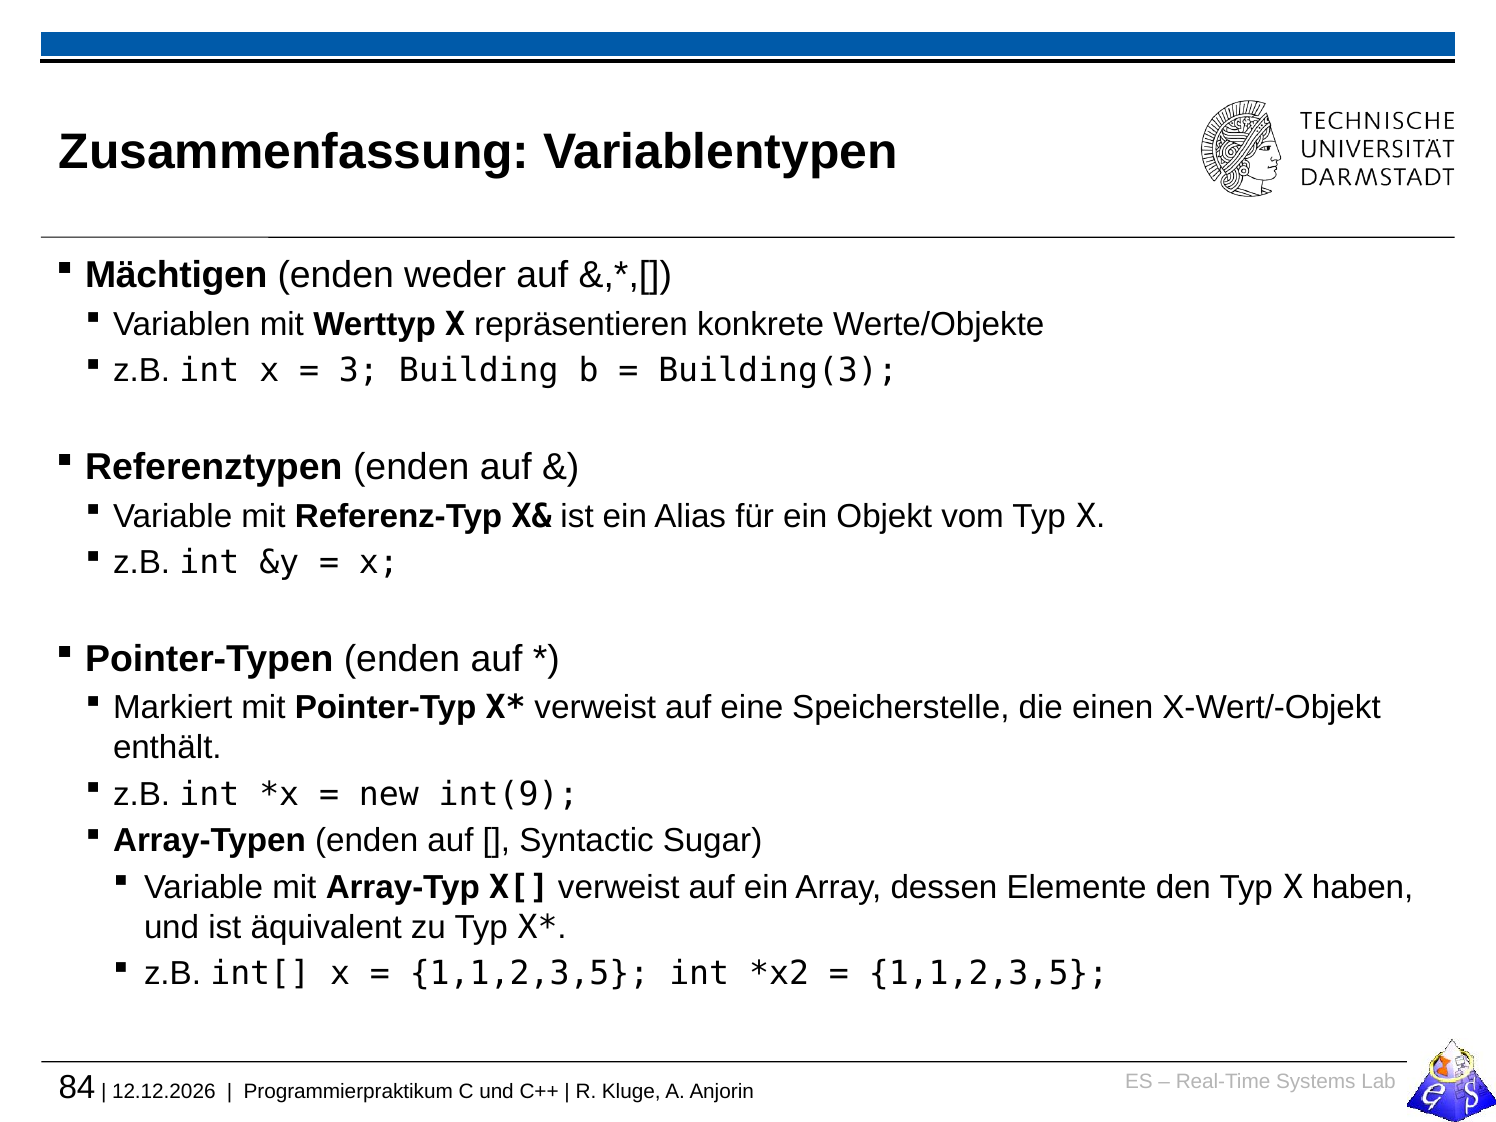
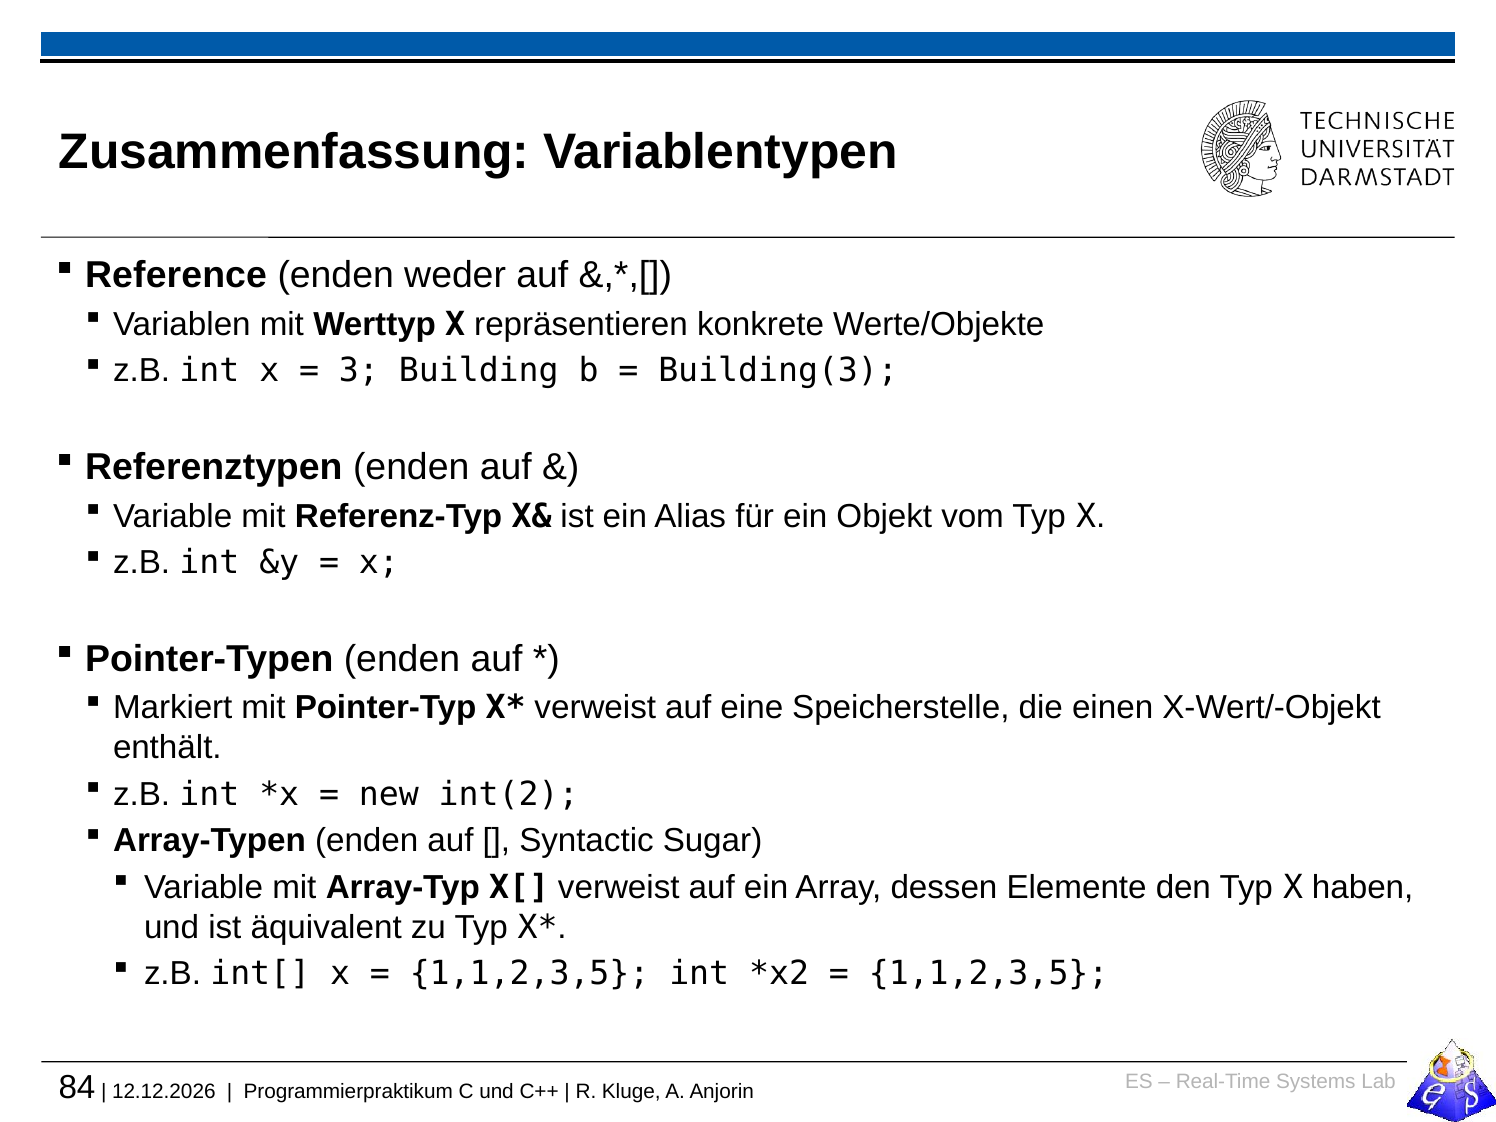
Mächtigen: Mächtigen -> Reference (176, 275)
int(9: int(9 -> int(2 (509, 794)
